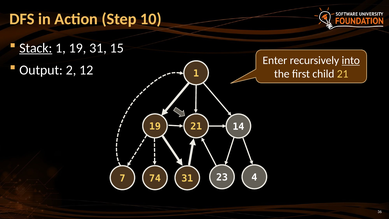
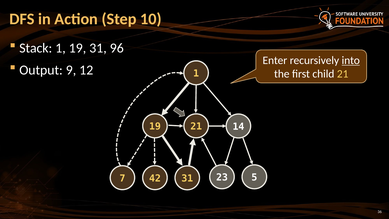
Stack underline: present -> none (36, 48)
15: 15 -> 96 (117, 48)
2: 2 -> 9 (71, 70)
4: 4 -> 5 (254, 177)
74: 74 -> 42 (155, 178)
